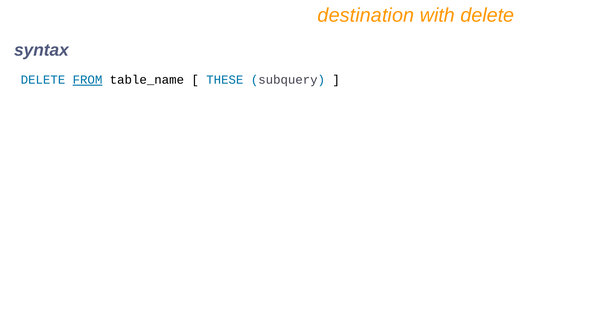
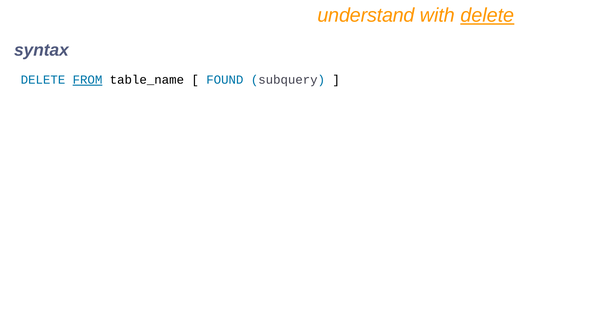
destination: destination -> understand (366, 15)
delete underline: none -> present (487, 15)
THESE: THESE -> FOUND (225, 80)
